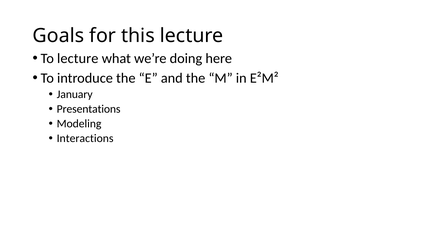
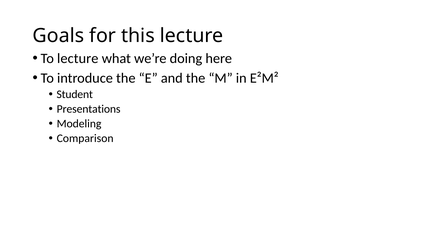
January: January -> Student (75, 95)
Interactions: Interactions -> Comparison (85, 139)
